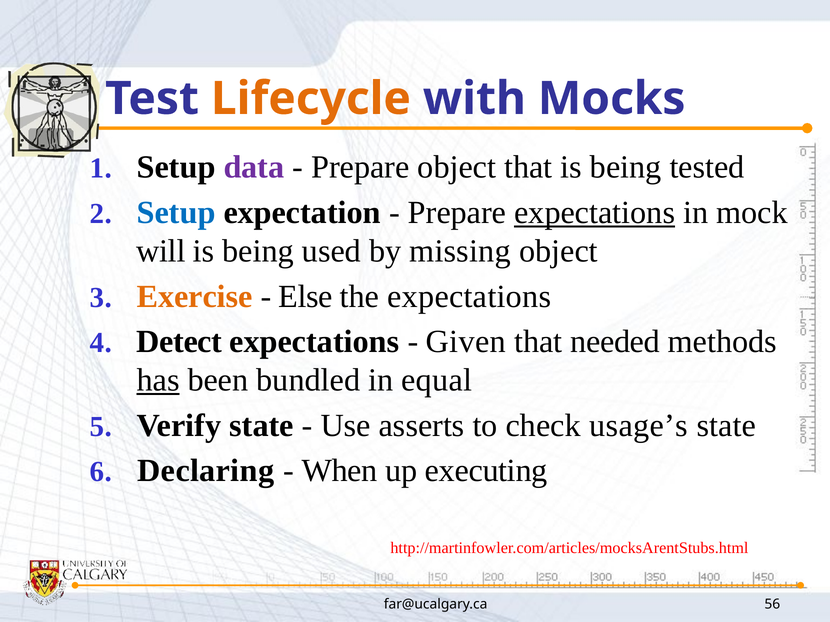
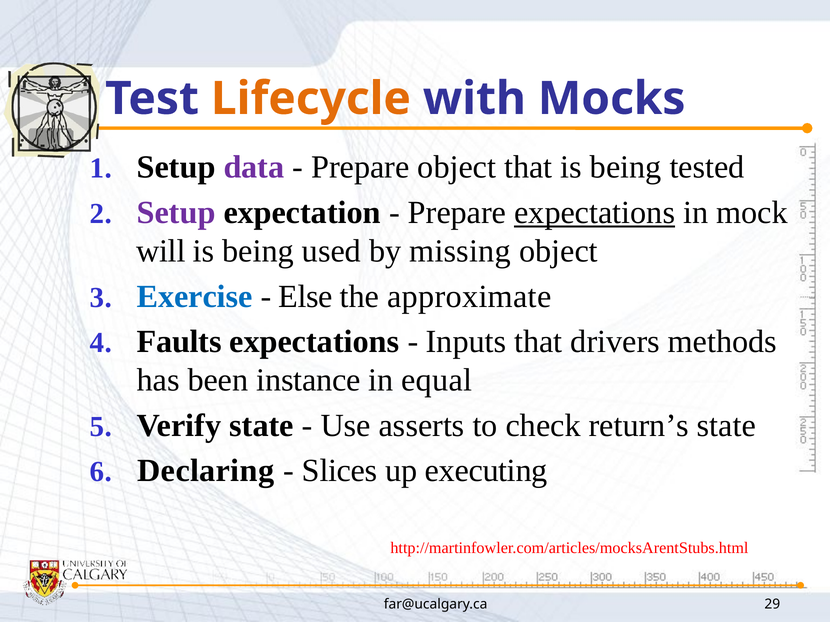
Setup colour: blue -> purple (176, 213)
Exercise colour: orange -> blue (195, 297)
the expectations: expectations -> approximate (469, 297)
Detect: Detect -> Faults (179, 342)
Given: Given -> Inputs (466, 342)
needed: needed -> drivers (615, 342)
has underline: present -> none (158, 381)
bundled: bundled -> instance (308, 381)
usage’s: usage’s -> return’s (639, 426)
When: When -> Slices (340, 471)
56: 56 -> 29 (772, 605)
